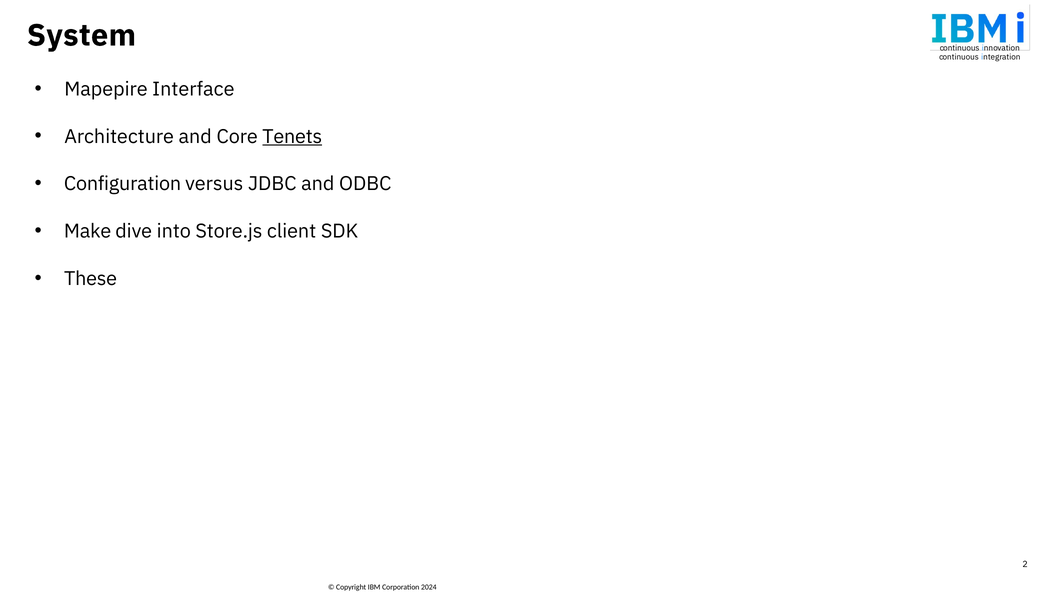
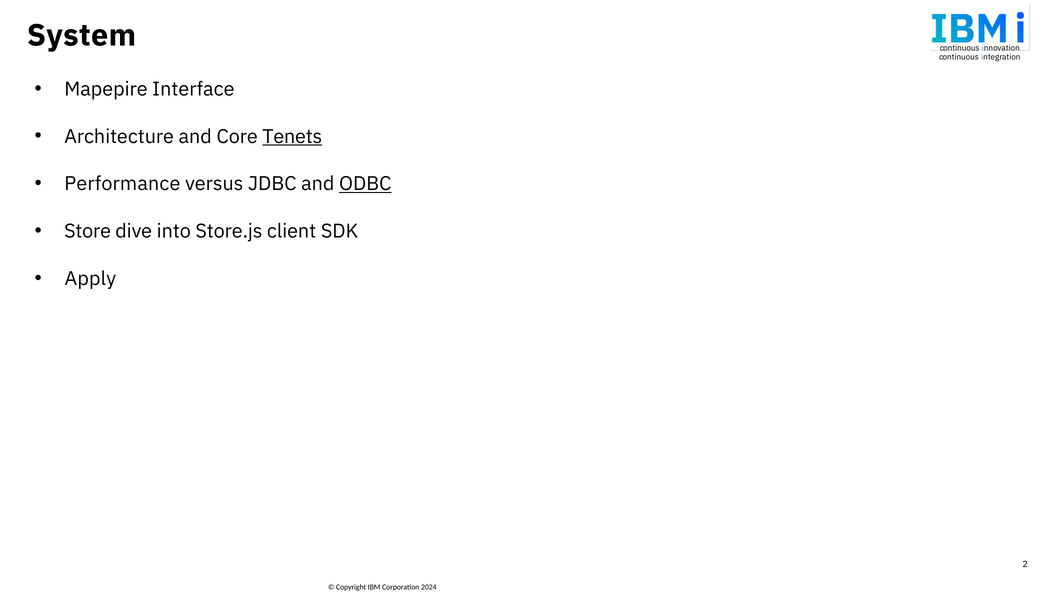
Configuration: Configuration -> Performance (122, 184)
ODBC underline: none -> present (365, 184)
Make: Make -> Store (88, 231)
These: These -> Apply (90, 279)
